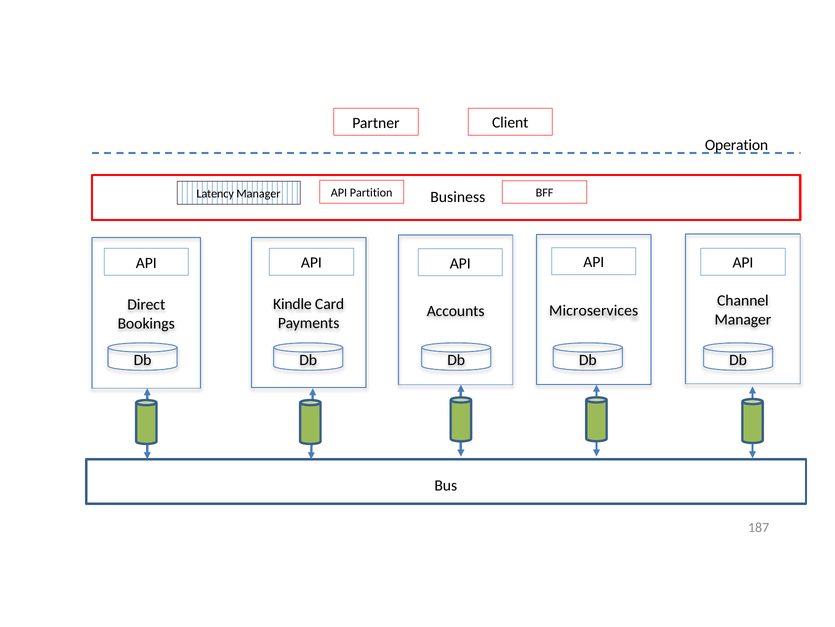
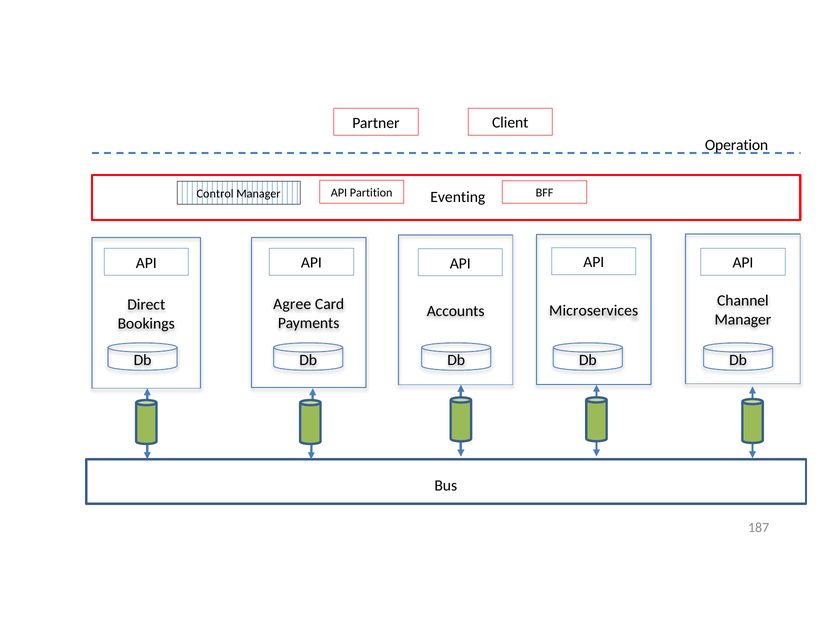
Latency: Latency -> Control (215, 193)
Business: Business -> Eventing (458, 197)
Kindle: Kindle -> Agree (292, 304)
